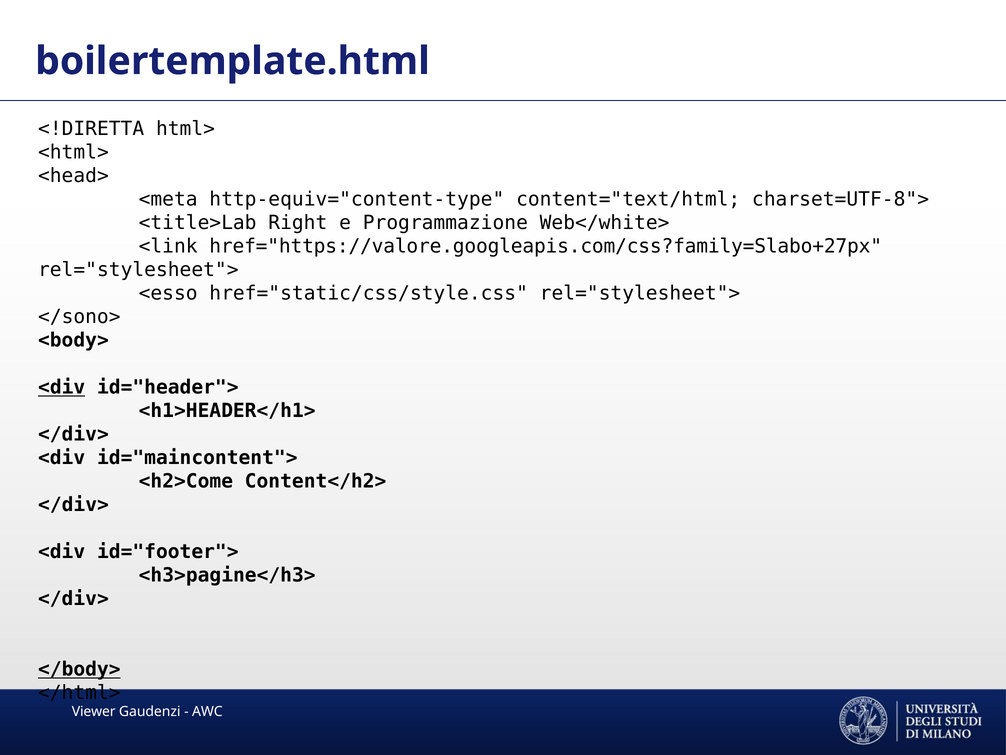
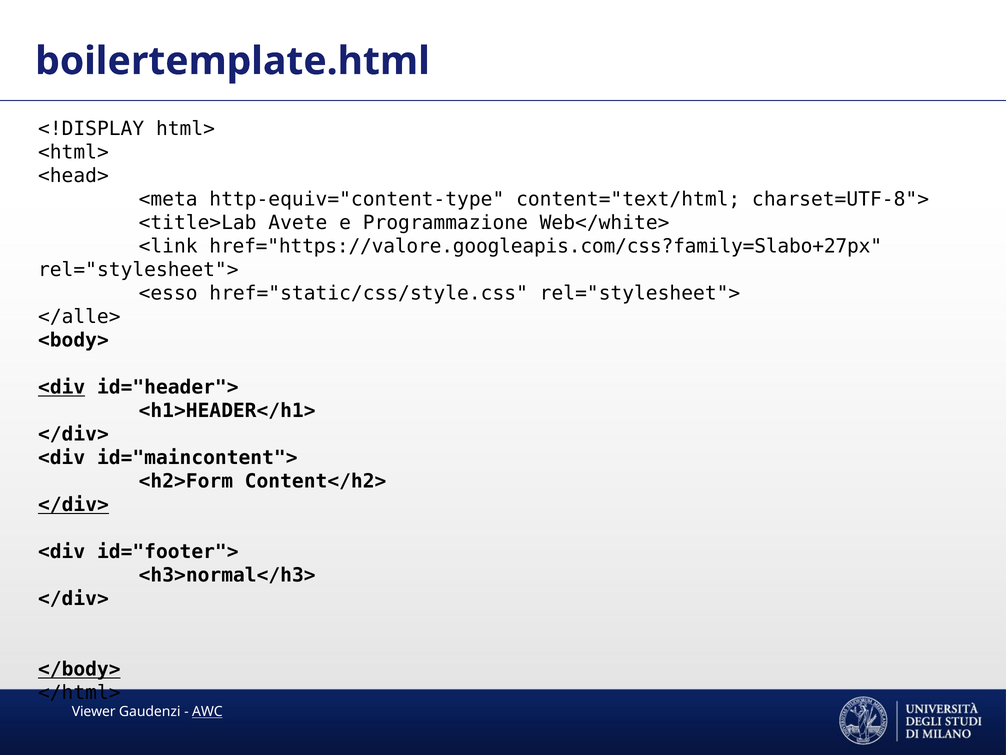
<!DIRETTA: <!DIRETTA -> <!DISPLAY (91, 129)
Right: Right -> Avete (298, 223)
</sono>: </sono> -> </alle> (79, 317)
<h2>Come: <h2>Come -> <h2>Form (186, 481)
</div> underline: none -> present (73, 505)
<h3>pagine</h3>: <h3>pagine</h3> -> <h3>normal</h3> (227, 575)
AWC underline: none -> present (207, 711)
